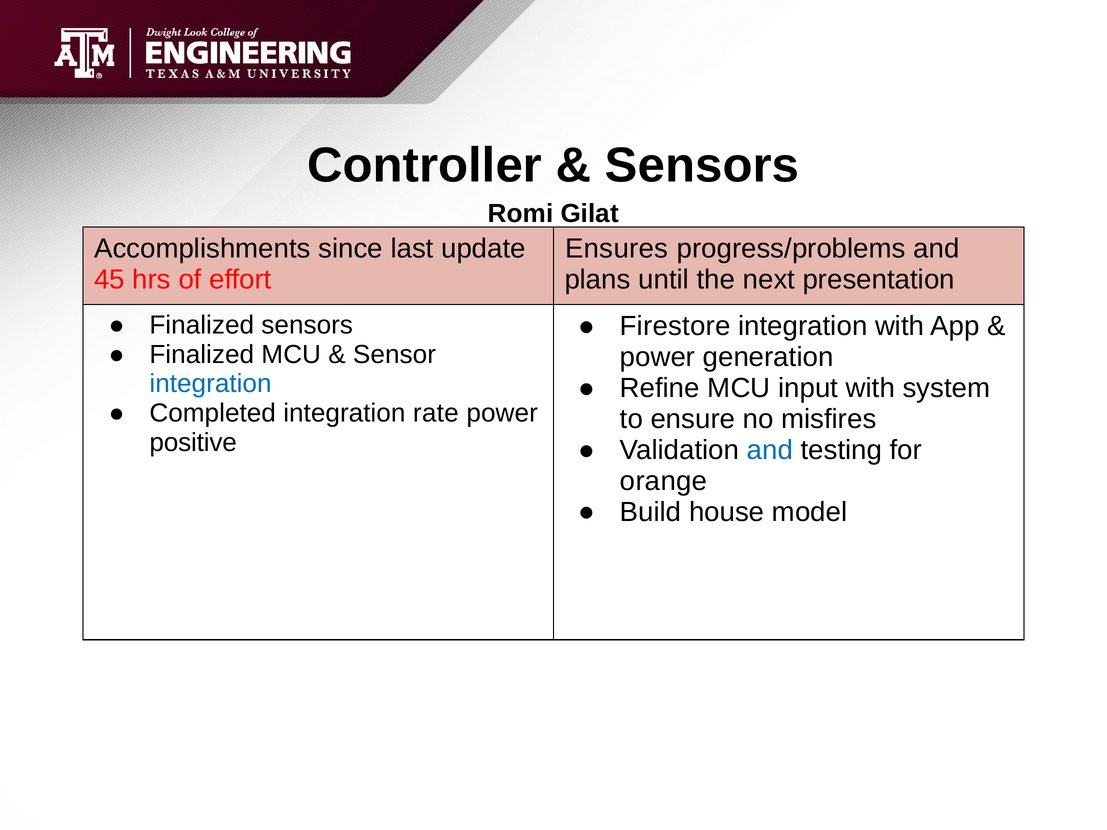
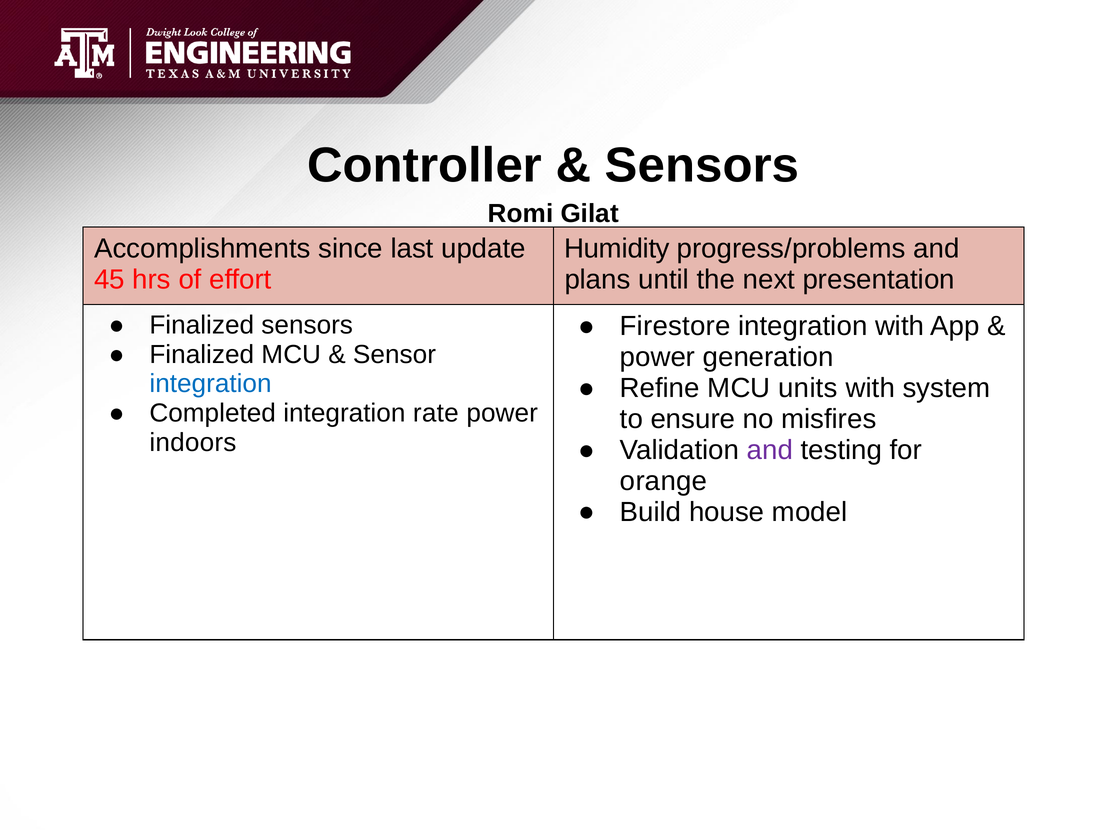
Ensures: Ensures -> Humidity (617, 249)
input: input -> units (808, 388)
positive: positive -> indoors (193, 443)
and colour: blue -> purple (770, 450)
